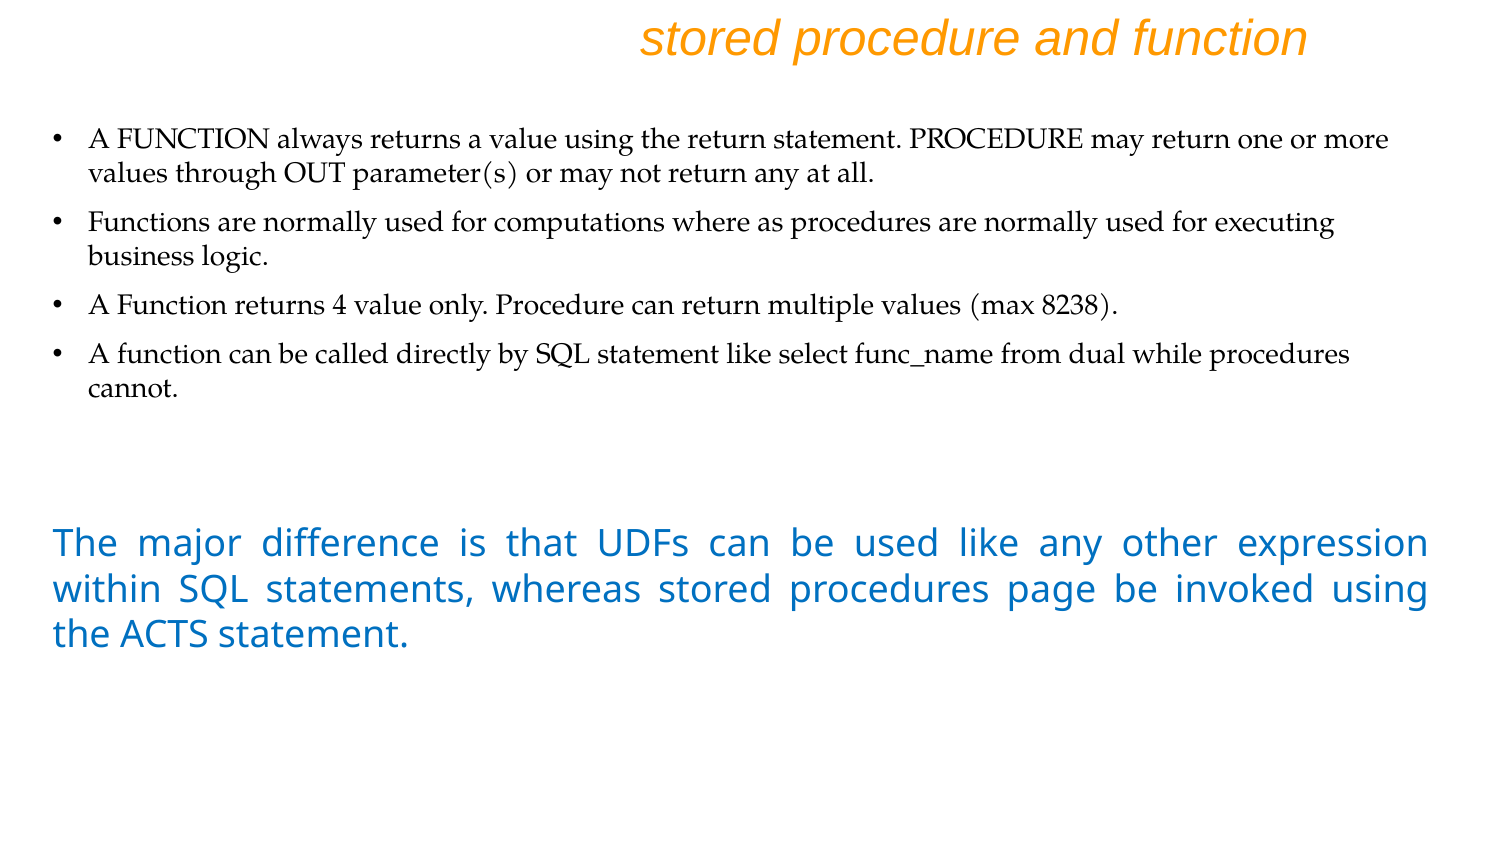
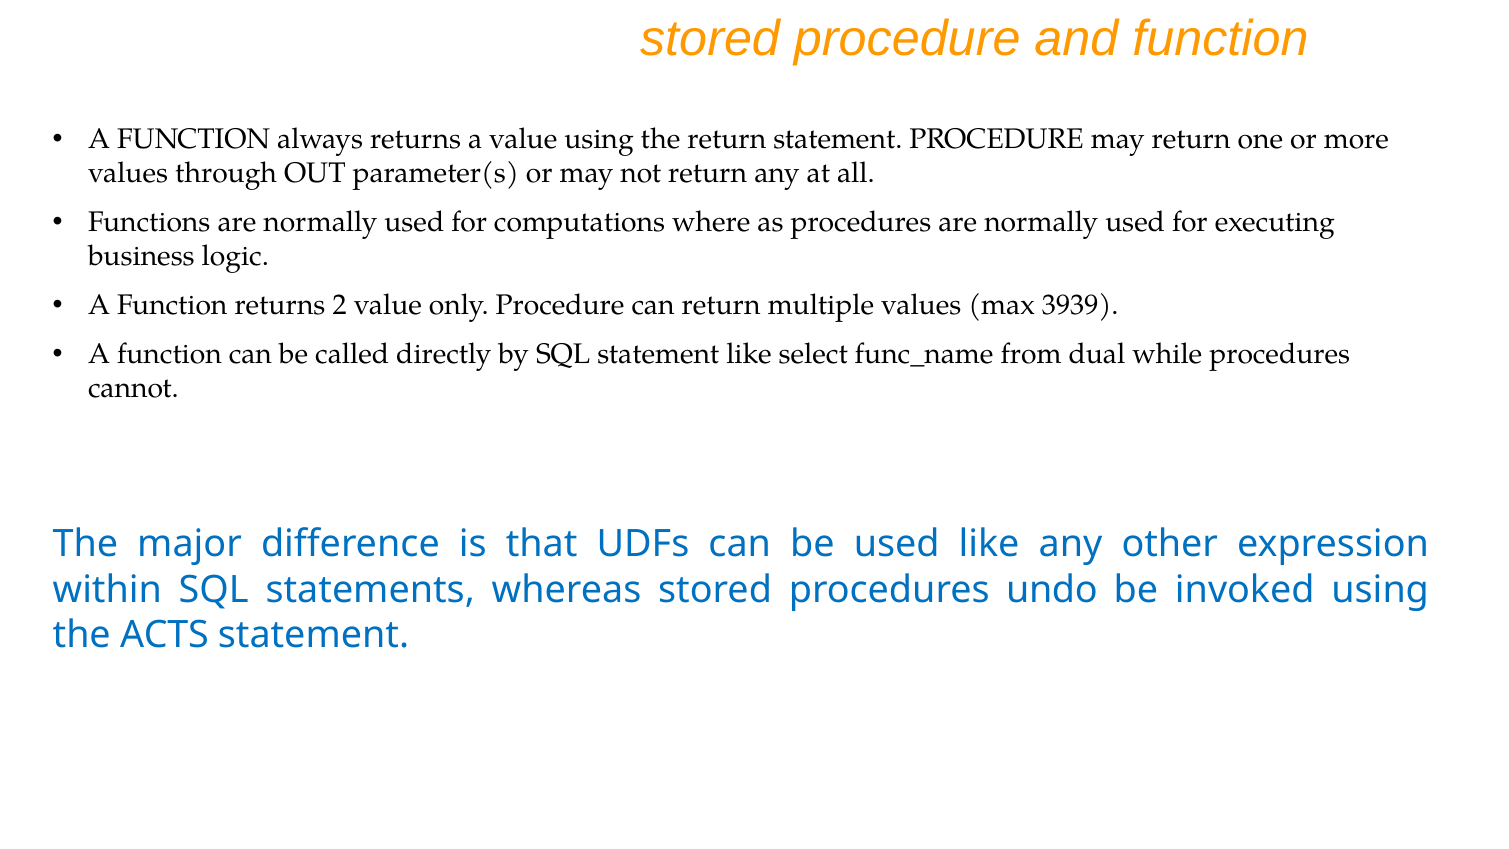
4: 4 -> 2 (340, 305)
8238: 8238 -> 3939 (1080, 305)
page: page -> undo (1052, 590)
